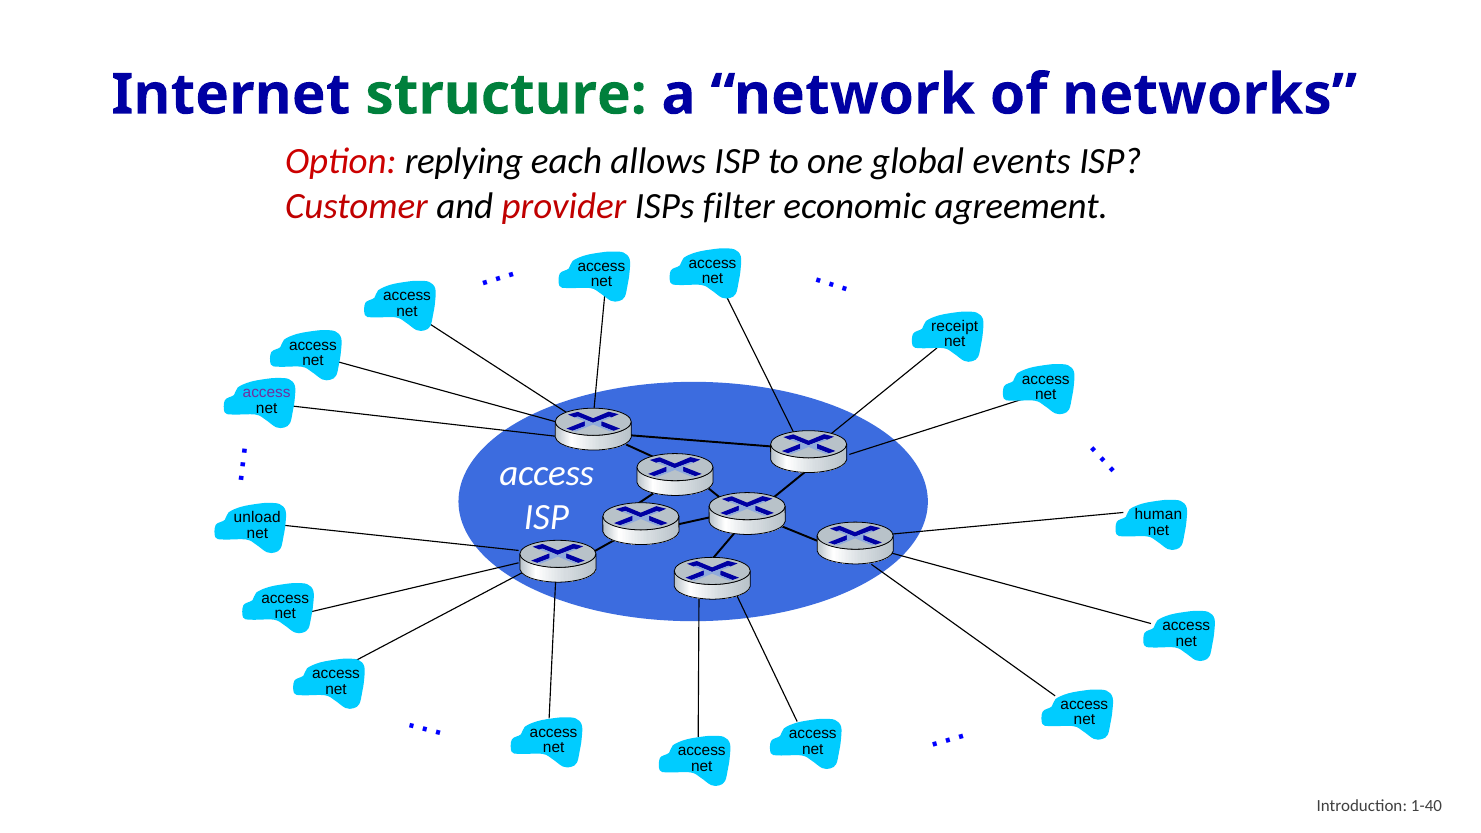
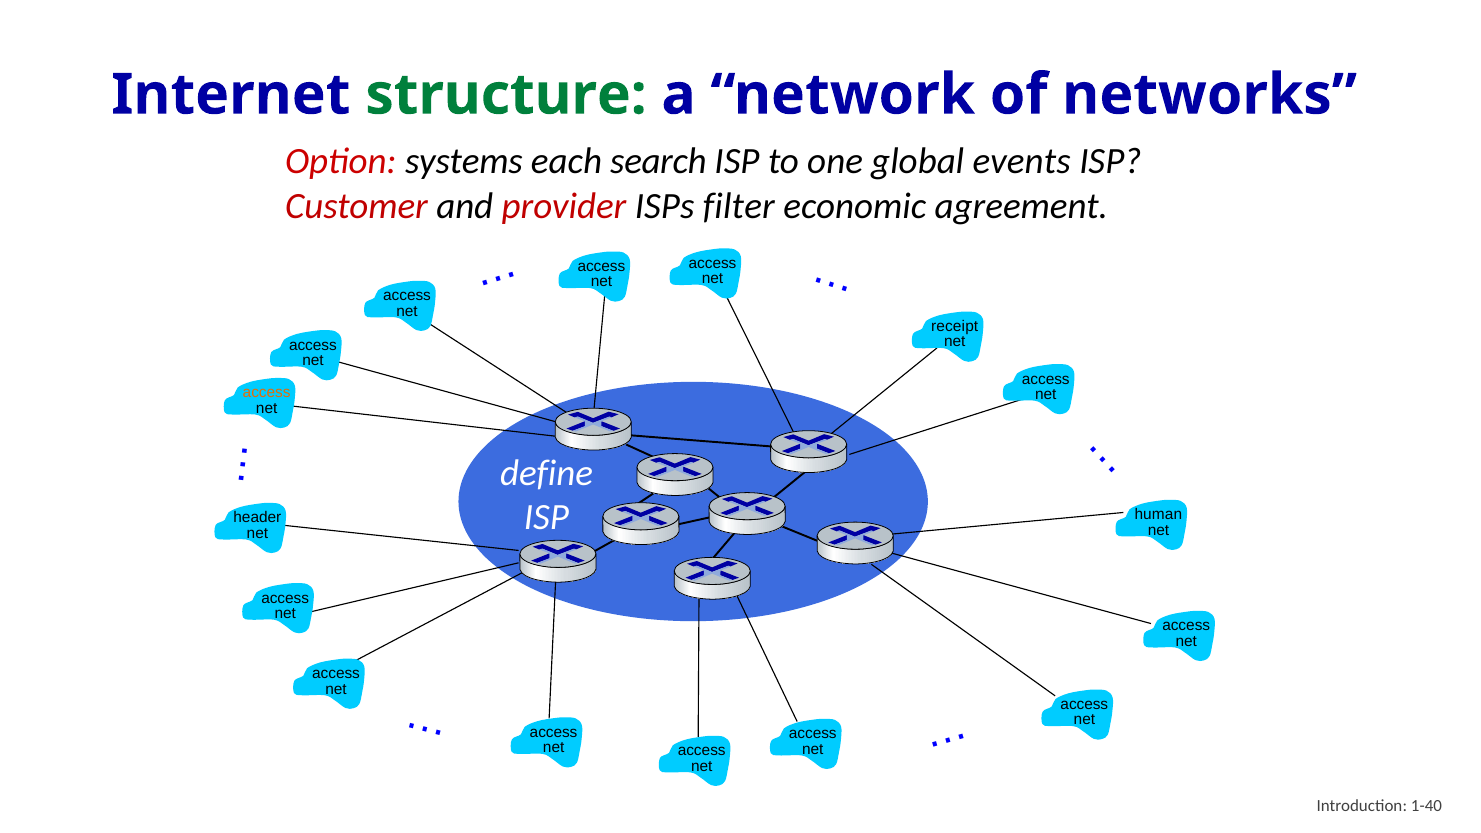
replying: replying -> systems (464, 161)
allows: allows -> search (658, 161)
access colour: purple -> orange (267, 393)
access: access -> define (547, 473)
unload: unload -> header (257, 518)
